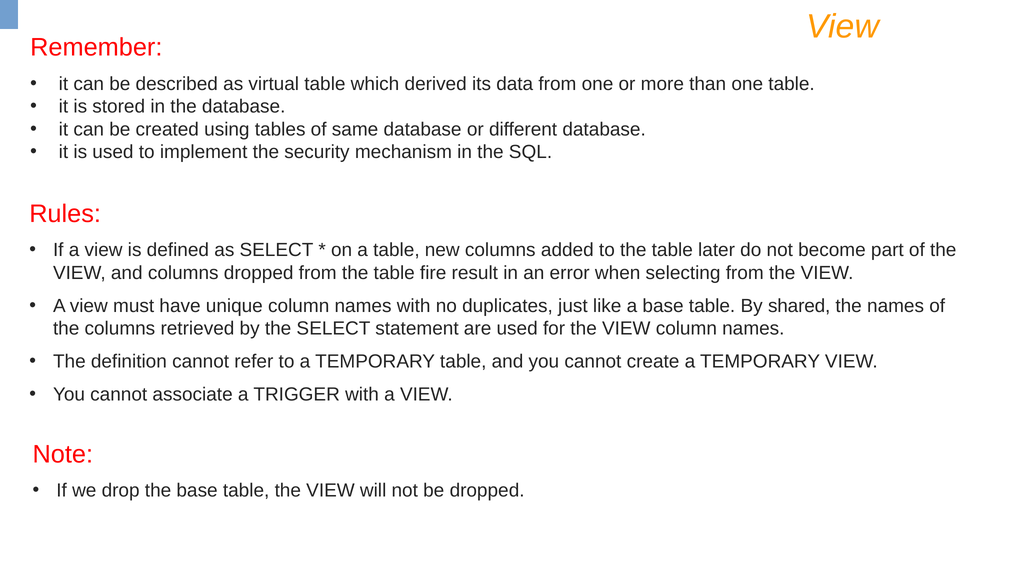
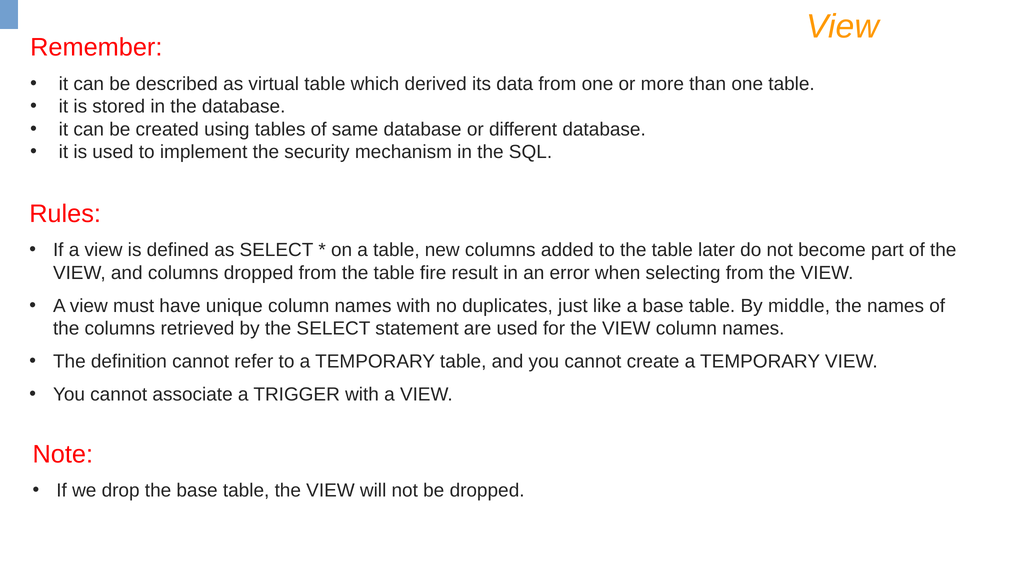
shared: shared -> middle (799, 306)
